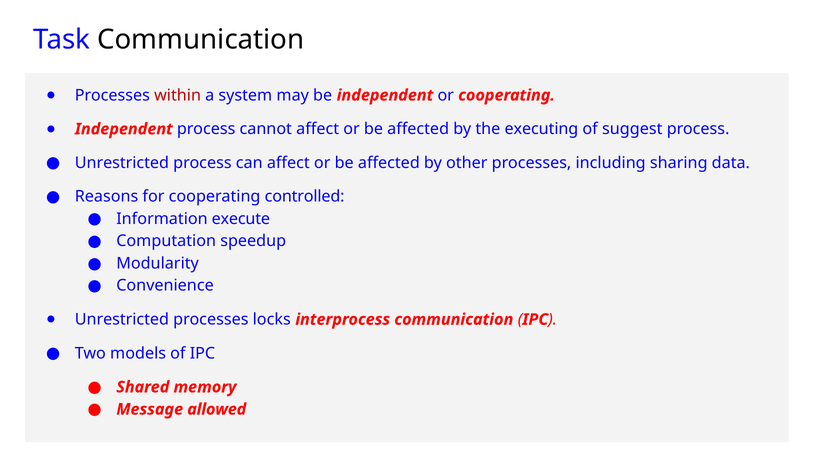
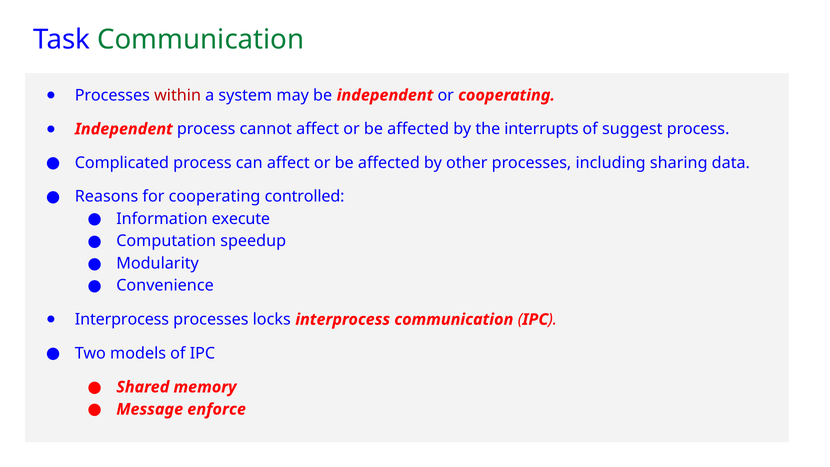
Communication colour: black -> green (201, 39)
executing: executing -> interrupts (541, 129)
Unrestricted: Unrestricted -> Complicated (122, 163)
Unrestricted: Unrestricted -> Interprocess (122, 319)
allowed: allowed -> enforce (217, 409)
